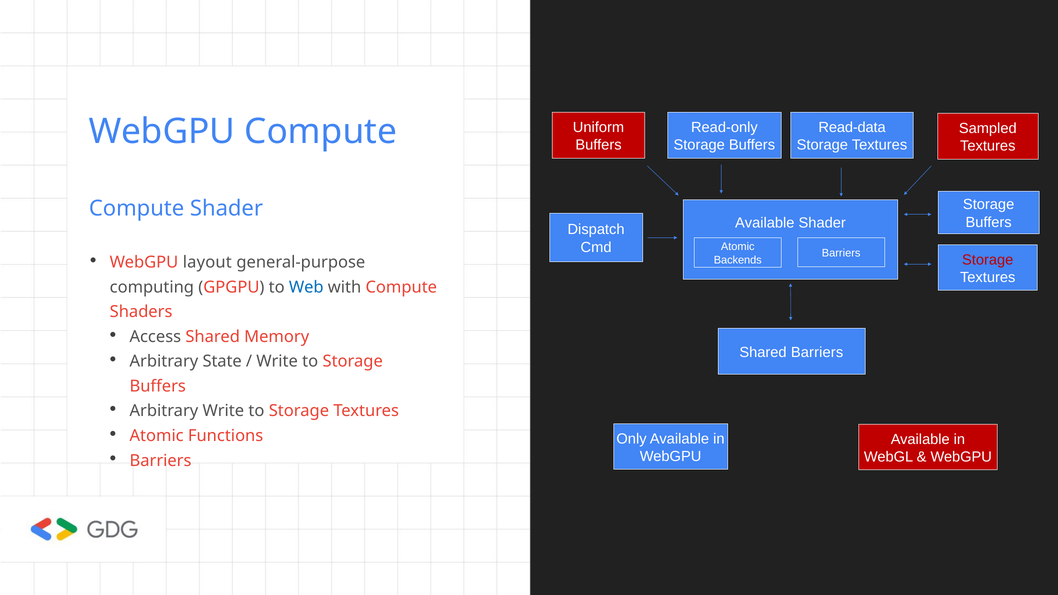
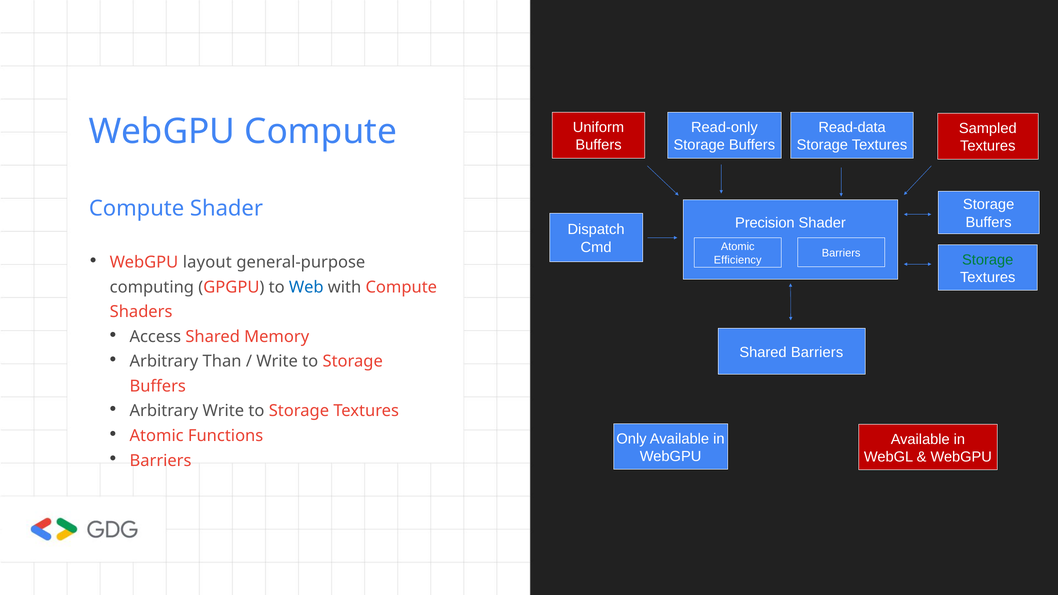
Available: Available -> Precision (765, 223)
Storage colour: red -> green (988, 260)
Backends: Backends -> Efficiency (738, 260)
State: State -> Than (222, 362)
